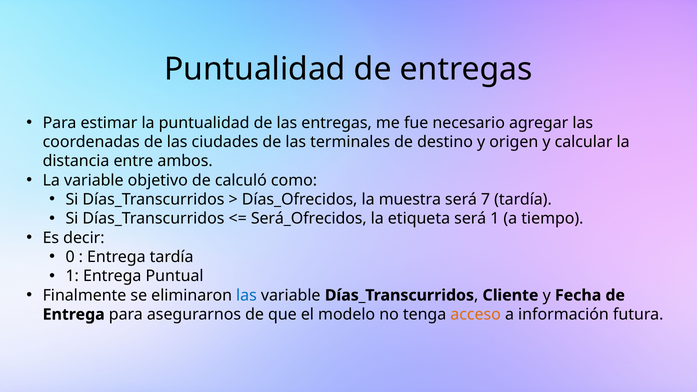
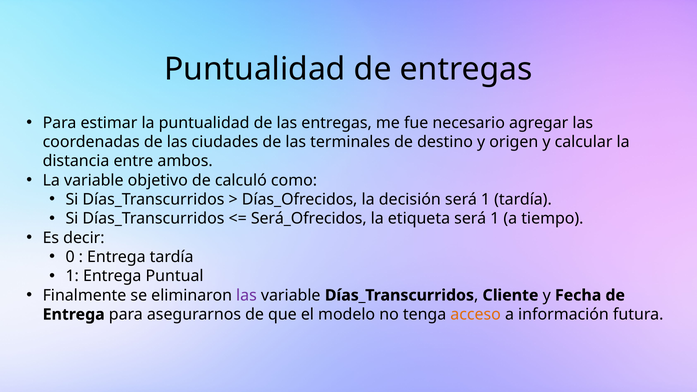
muestra: muestra -> decisión (410, 200)
7: 7 -> 1 (486, 200)
las colour: blue -> purple (246, 295)
